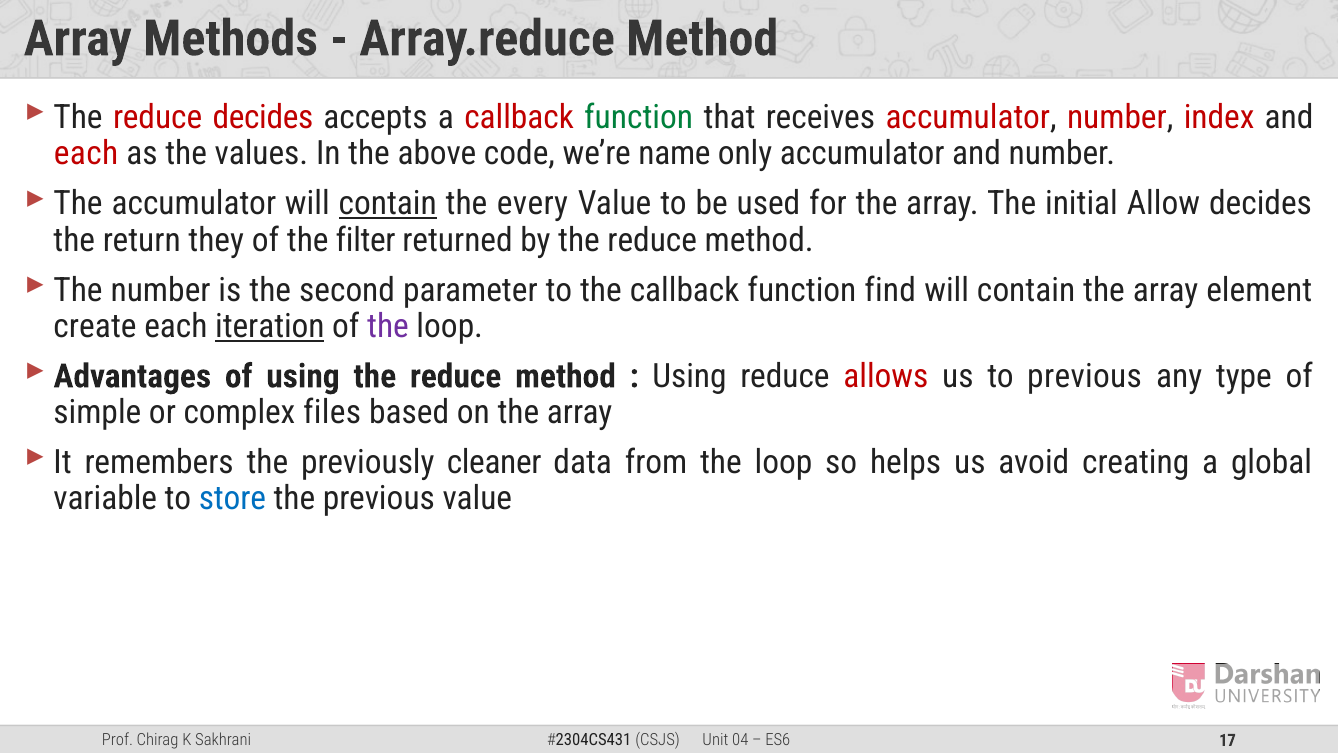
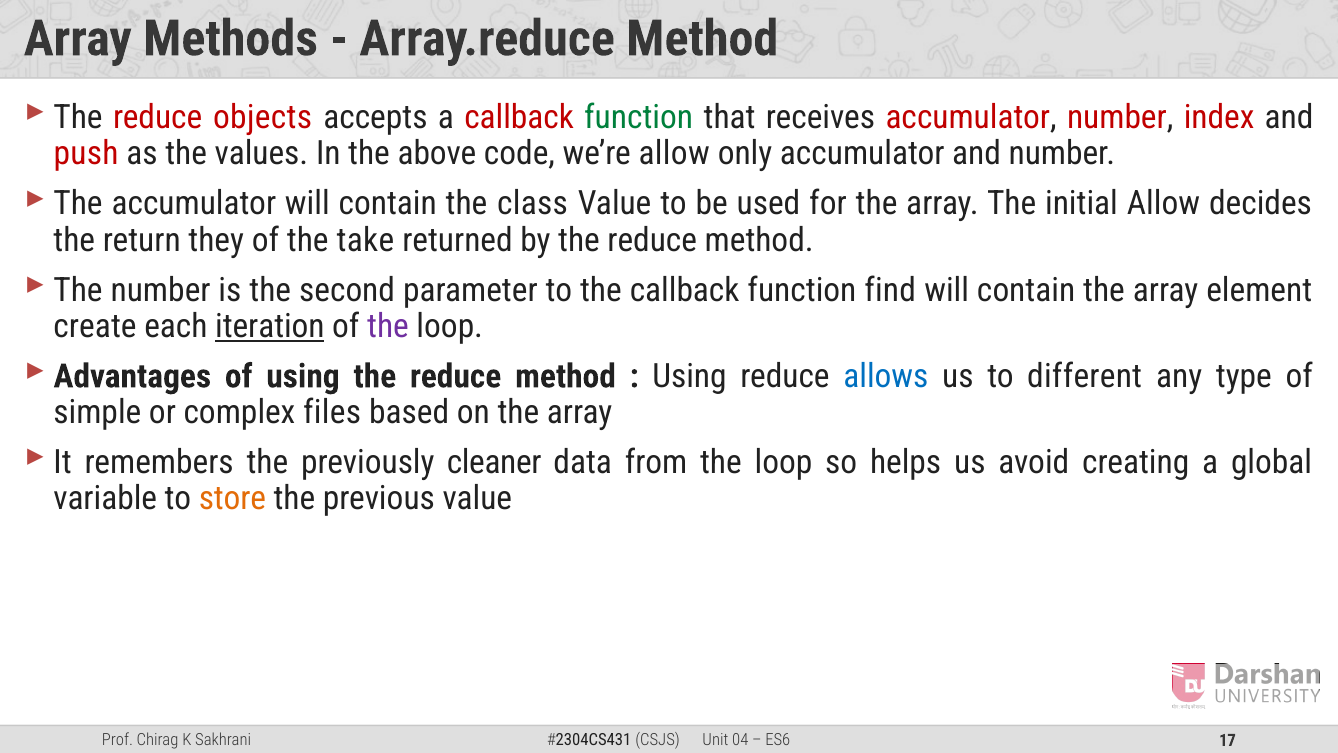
reduce decides: decides -> objects (263, 118)
each: each -> push (86, 154)
we’re name: name -> allow (674, 154)
contain underline: present -> none (388, 204)
every: every -> class (532, 204)
filter: filter -> take (365, 240)
allows colour: red -> blue (886, 376)
to previous: previous -> different (1085, 376)
store colour: blue -> orange (232, 498)
